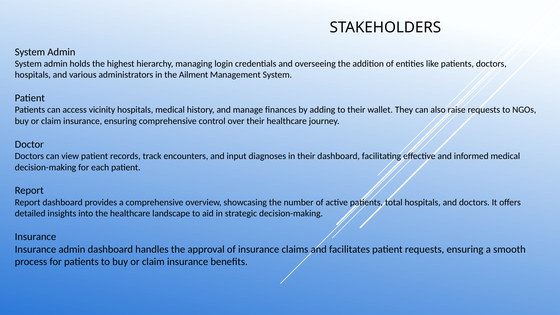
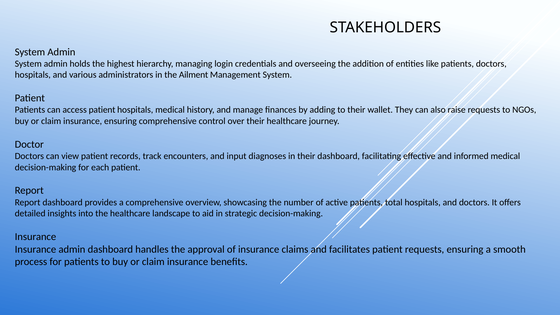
access vicinity: vicinity -> patient (102, 110)
